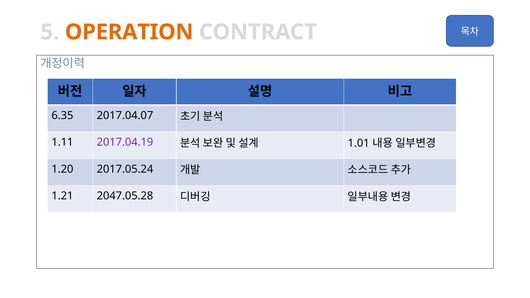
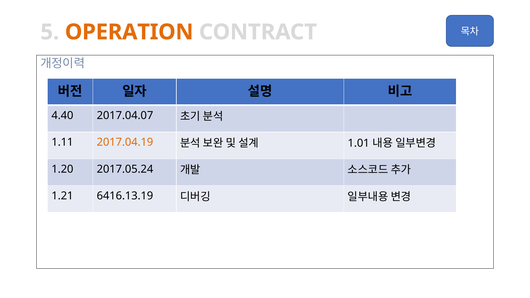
6.35: 6.35 -> 4.40 (62, 115)
2017.04.19 colour: purple -> orange (125, 142)
2047.05.28: 2047.05.28 -> 6416.13.19 (125, 196)
